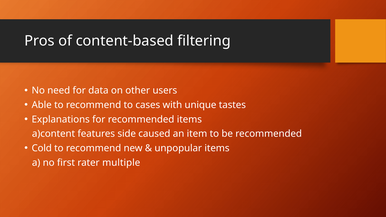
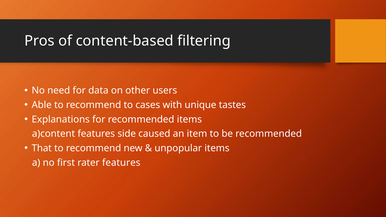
Cold: Cold -> That (42, 148)
rater multiple: multiple -> features (121, 163)
